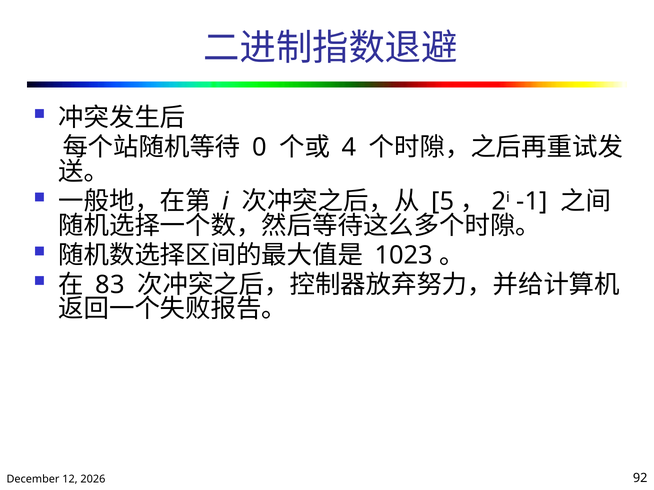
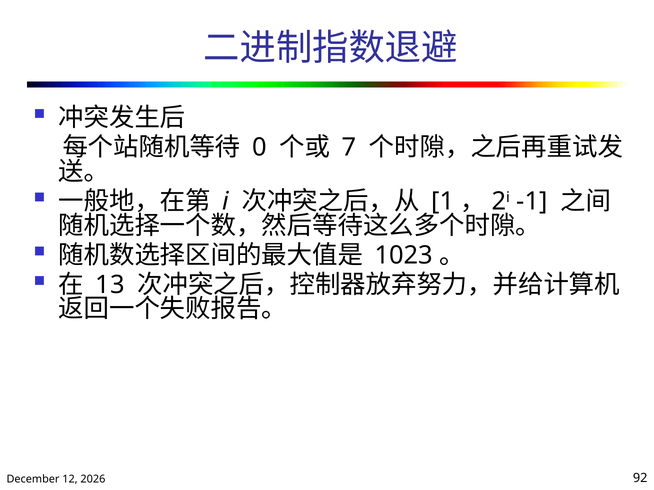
4: 4 -> 7 (349, 148)
5: 5 -> 1 (443, 201)
83: 83 -> 13 (110, 285)
